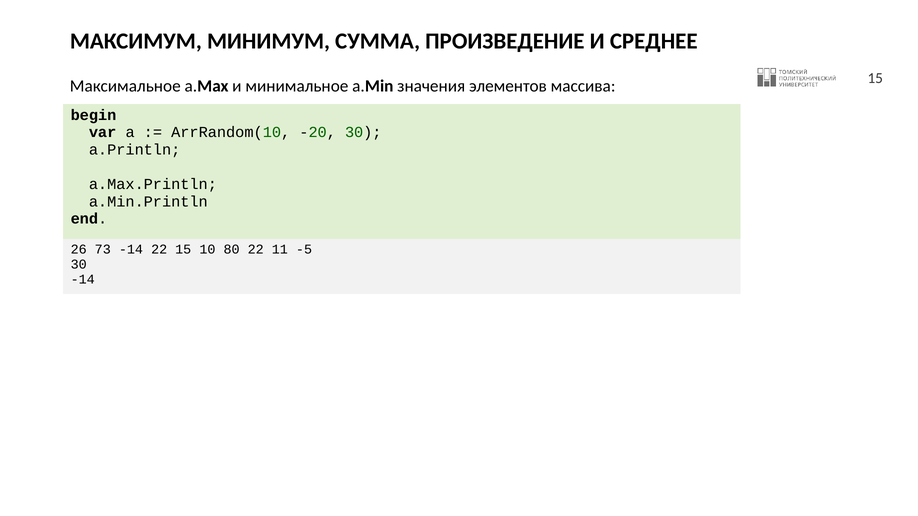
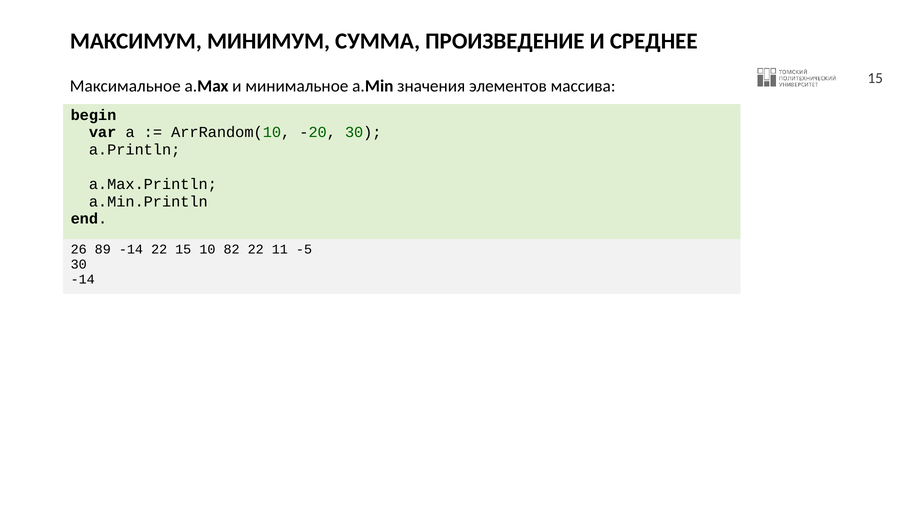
73: 73 -> 89 (103, 249)
80: 80 -> 82 (232, 249)
